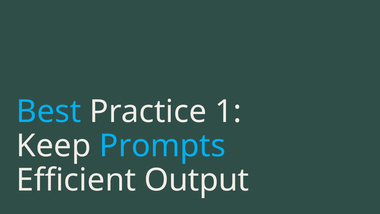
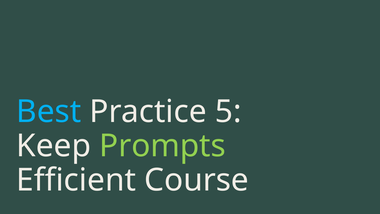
1: 1 -> 5 (228, 111)
Prompts colour: light blue -> light green (162, 146)
Output: Output -> Course (197, 180)
